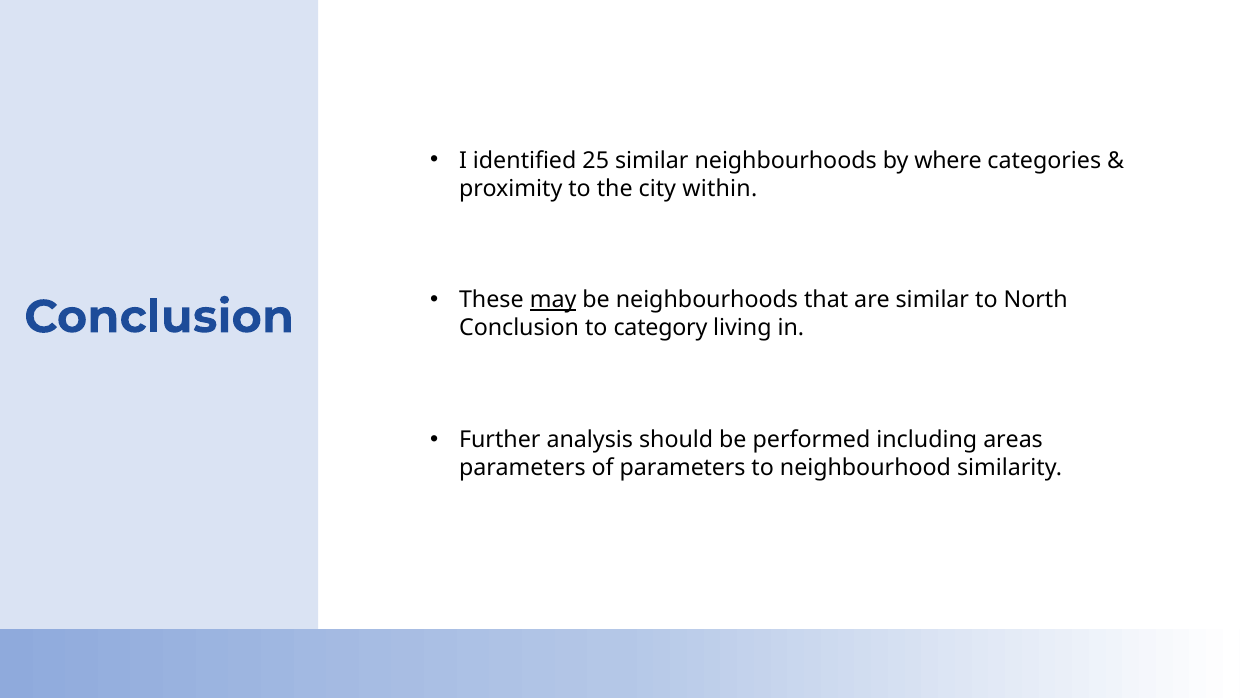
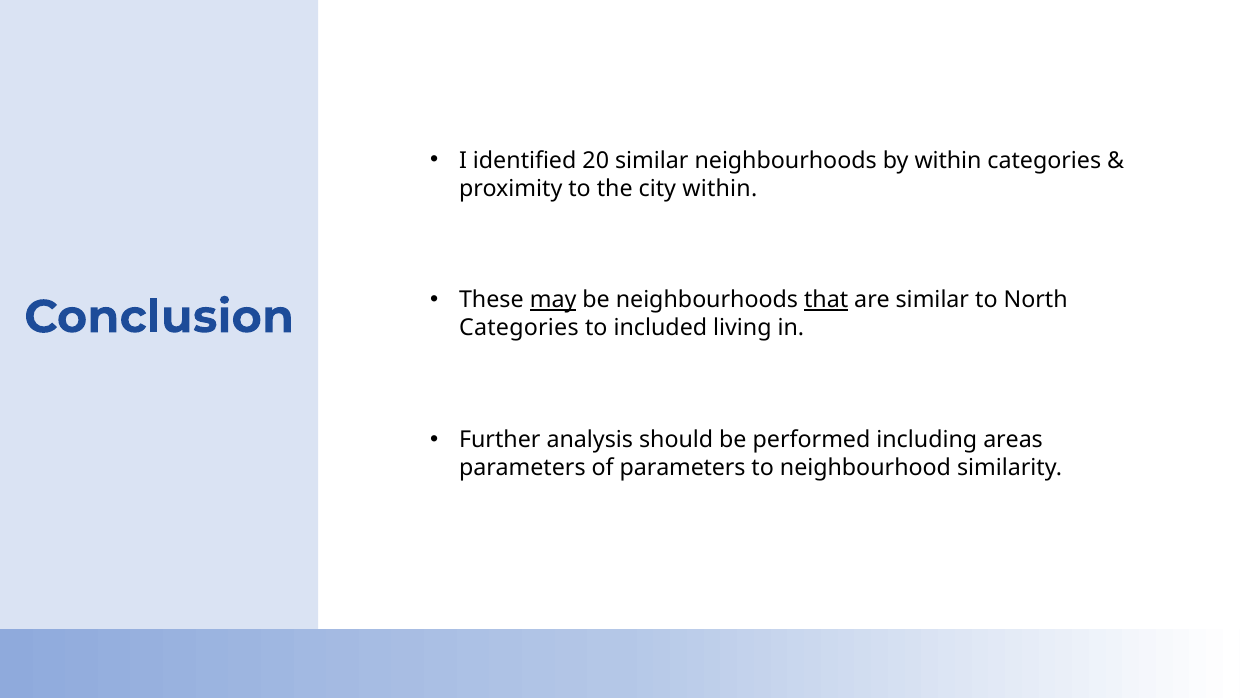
25: 25 -> 20 (596, 160)
by where: where -> within (948, 160)
that underline: none -> present (826, 300)
Conclusion: Conclusion -> Categories (519, 328)
category: category -> included (660, 328)
